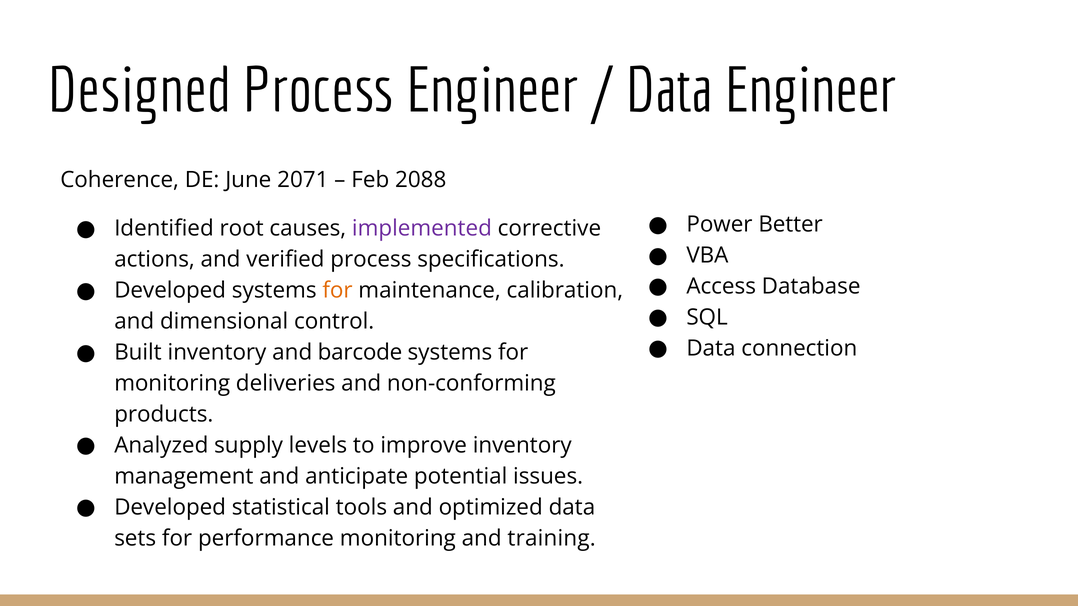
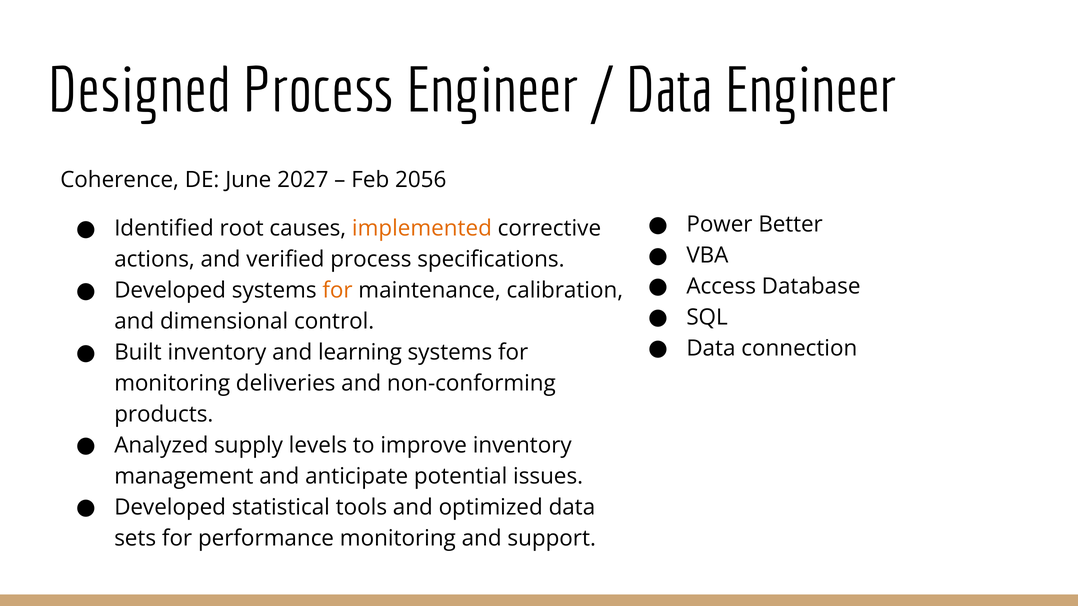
2071: 2071 -> 2027 (303, 180)
2088: 2088 -> 2056 (421, 180)
implemented colour: purple -> orange (422, 229)
barcode: barcode -> learning (360, 353)
training: training -> support (552, 539)
